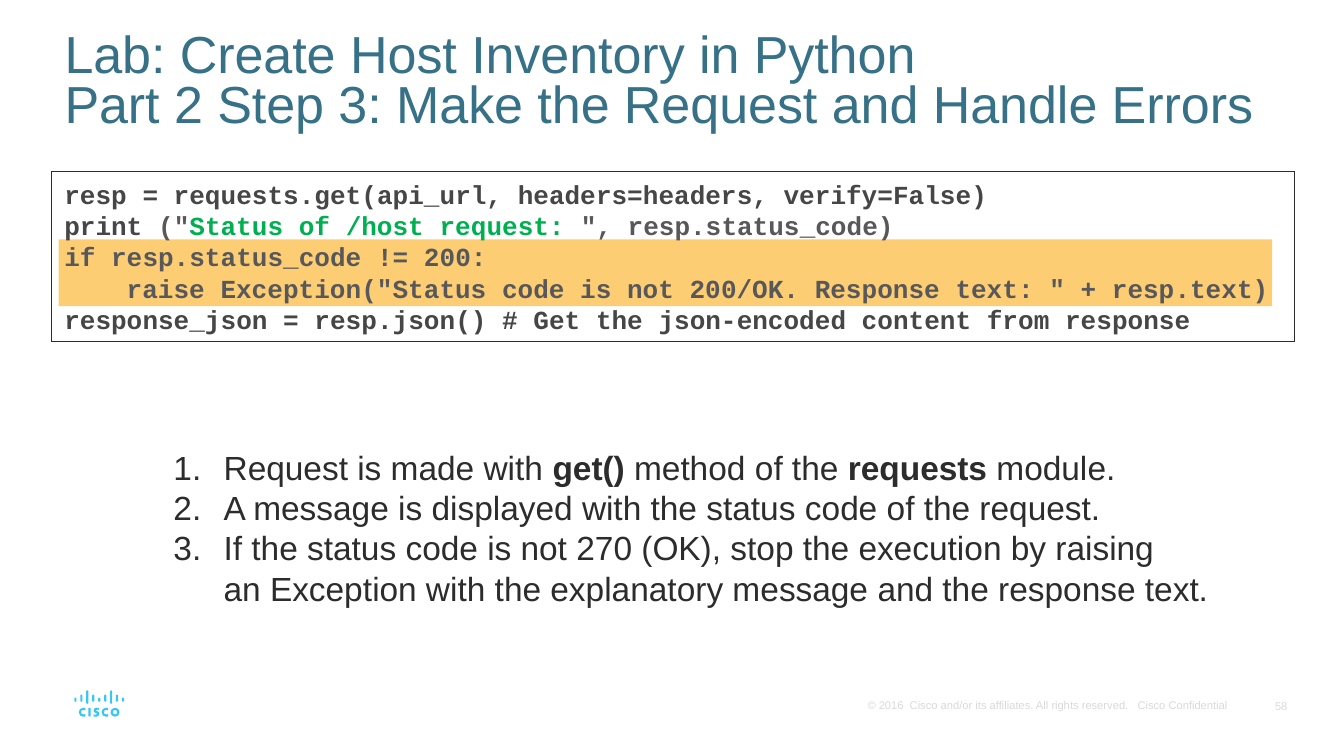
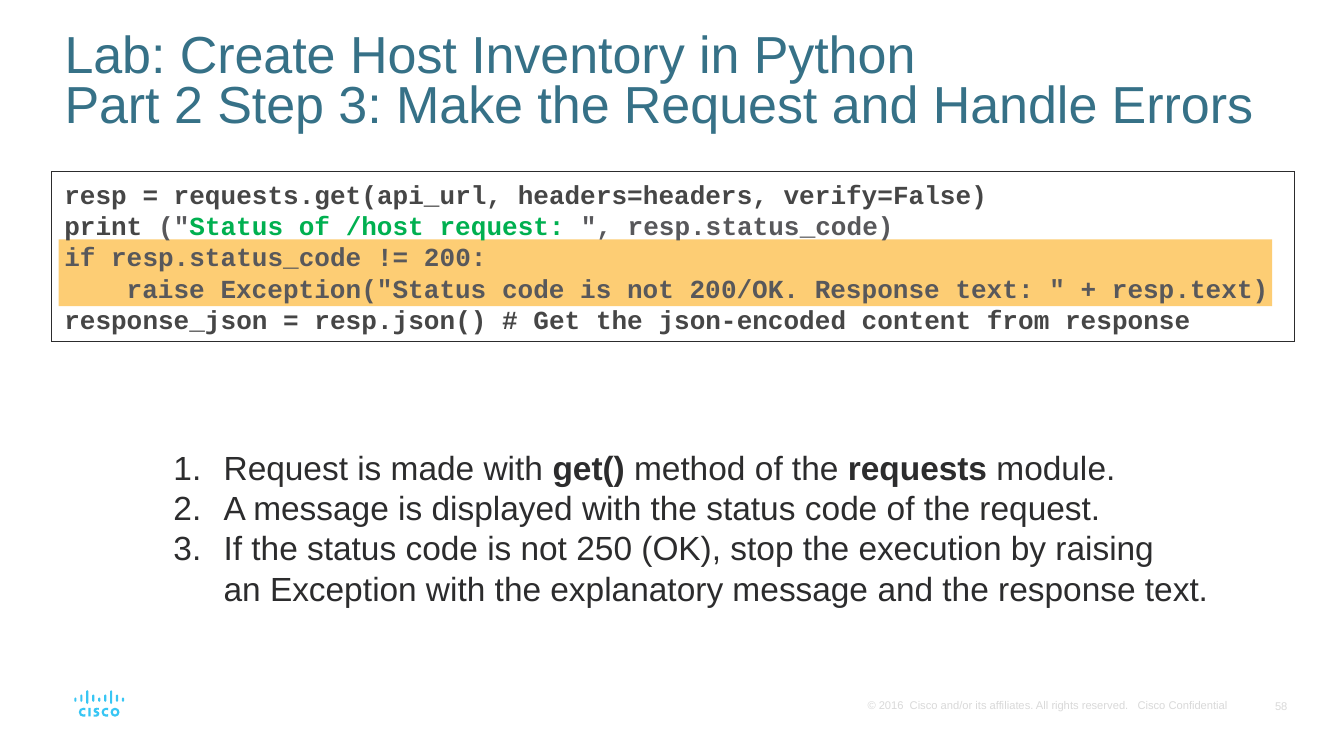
270: 270 -> 250 (604, 550)
